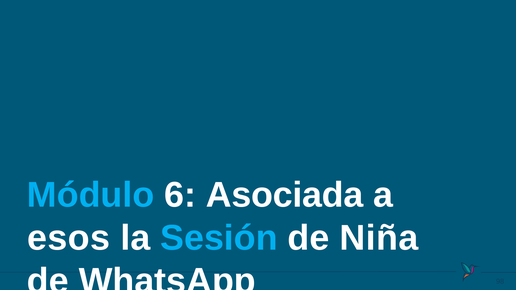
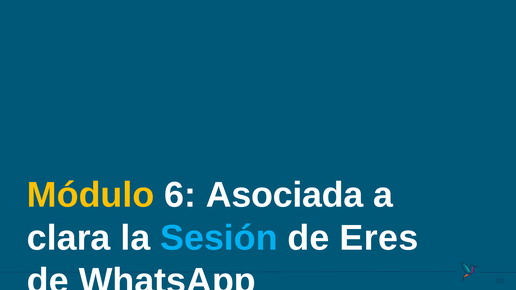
Módulo colour: light blue -> yellow (91, 195)
esos: esos -> clara (69, 238)
Niña: Niña -> Eres (379, 238)
